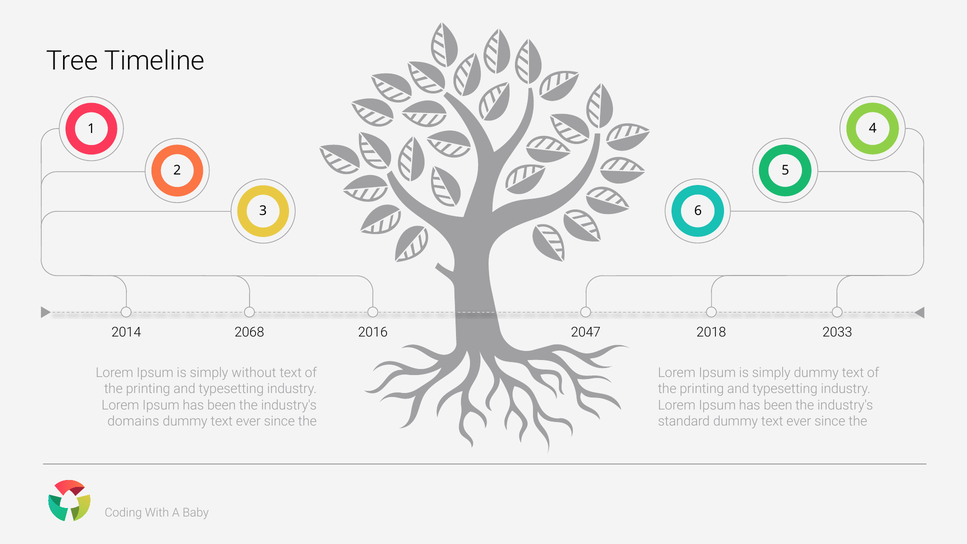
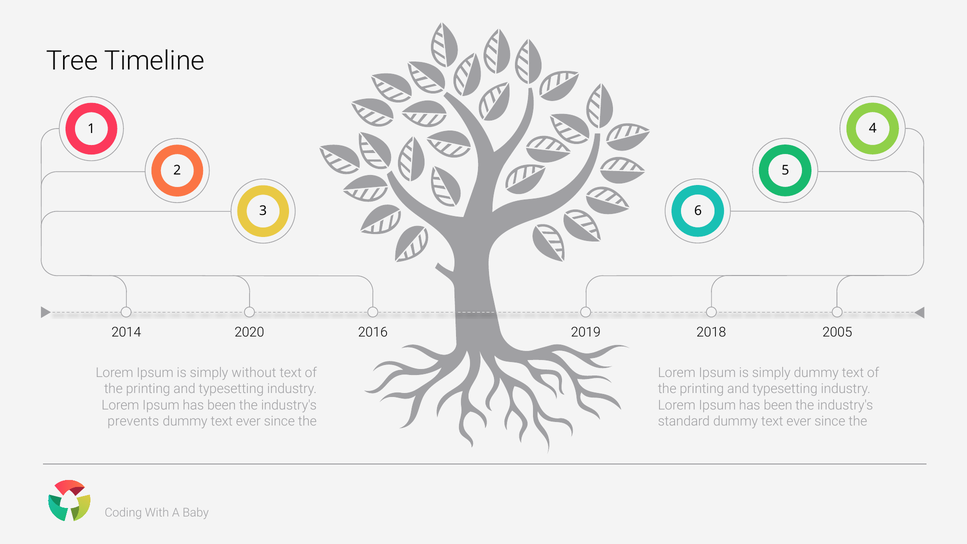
2068: 2068 -> 2020 (249, 332)
2047: 2047 -> 2019 (586, 332)
2033: 2033 -> 2005 (837, 332)
domains: domains -> prevents (133, 421)
